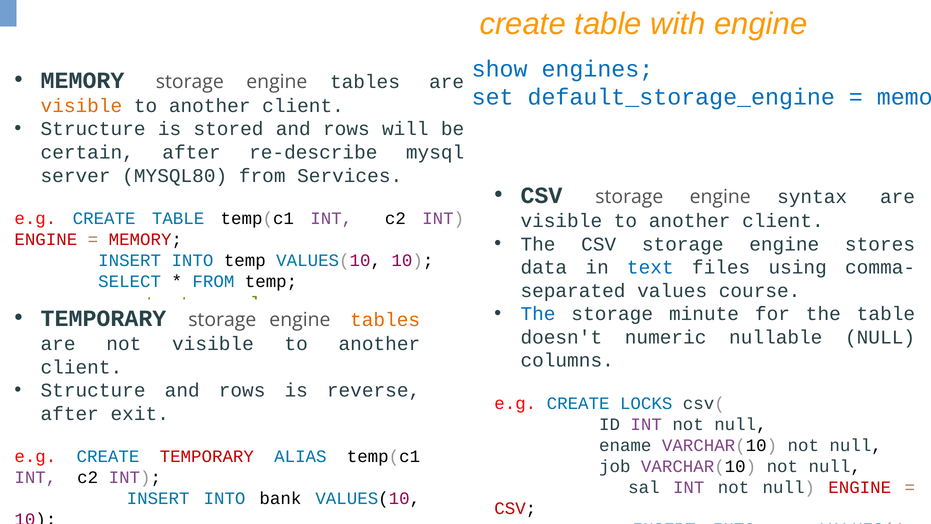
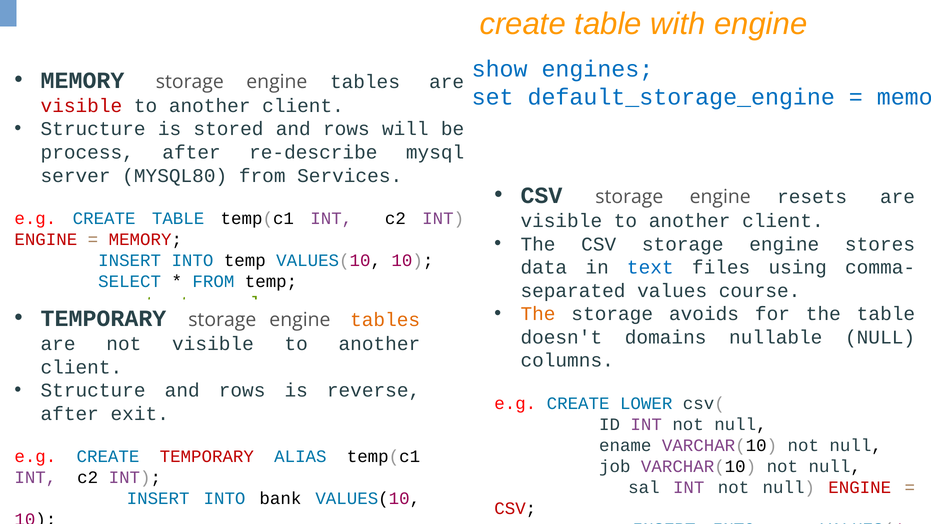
visible colour: orange -> red (81, 106)
certain: certain -> process (87, 152)
syntax: syntax -> resets (812, 197)
The colour: blue -> orange (538, 314)
minute: minute -> avoids (704, 314)
numeric: numeric -> domains (666, 337)
LOCKS: LOCKS -> LOWER (646, 403)
